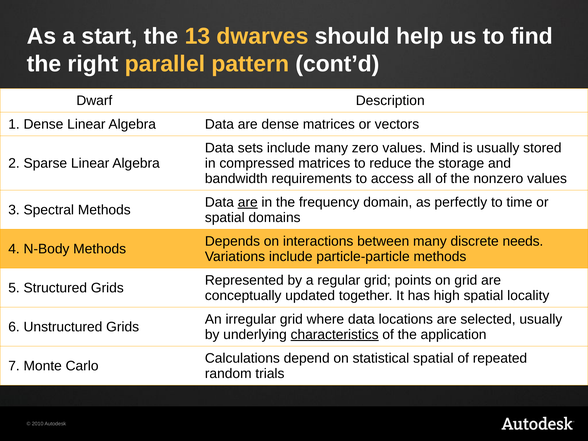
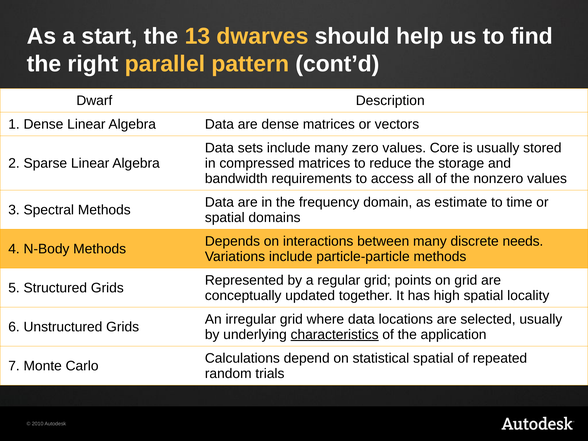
Mind: Mind -> Core (445, 148)
are underline: present -> none (248, 202)
perfectly: perfectly -> estimate (461, 202)
